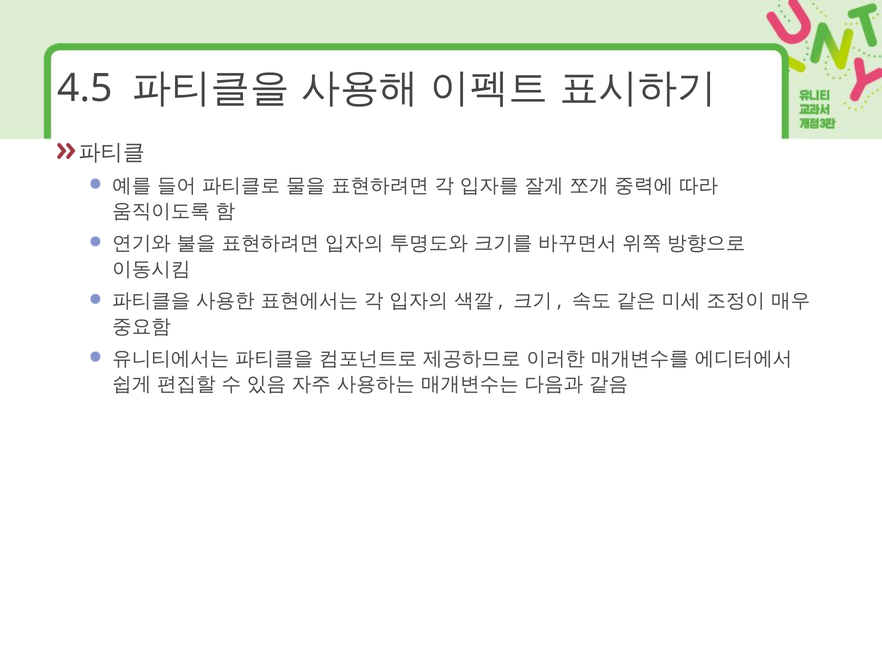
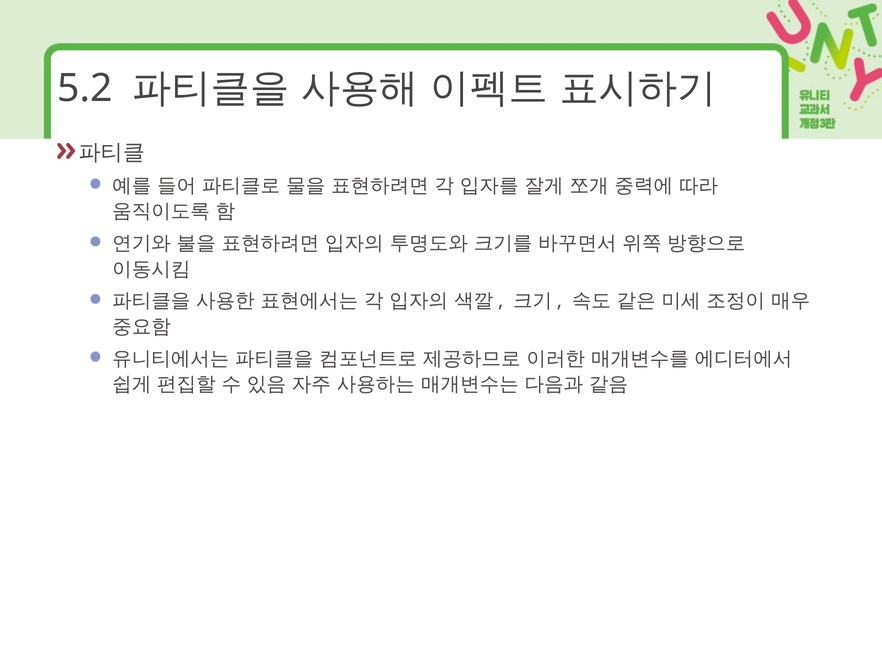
4.5: 4.5 -> 5.2 (85, 88)
